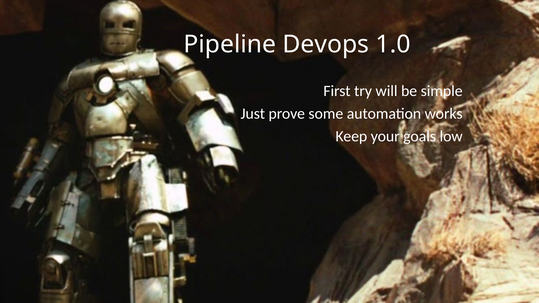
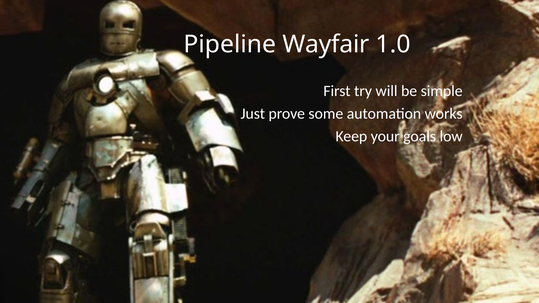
Devops: Devops -> Wayfair (326, 44)
